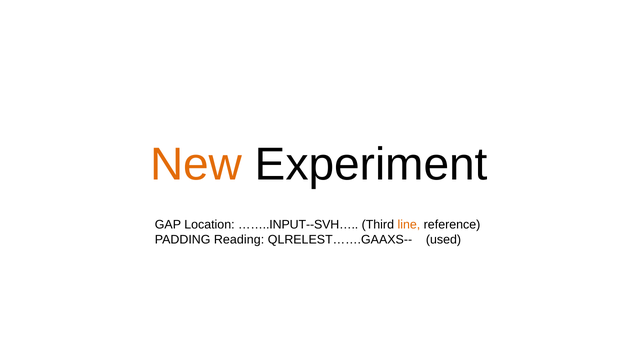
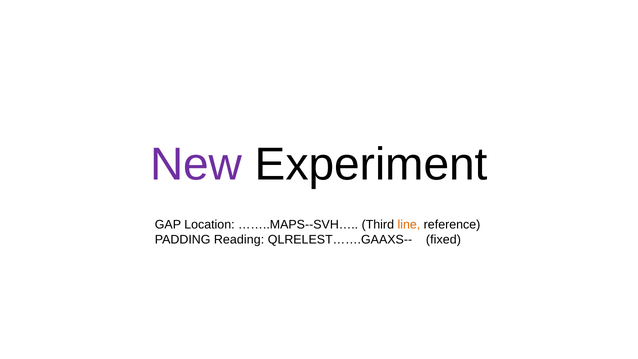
New colour: orange -> purple (196, 164)
……..INPUT--SVH…: ……..INPUT--SVH… -> ……..MAPS--SVH… (298, 224)
used: used -> fixed (443, 239)
